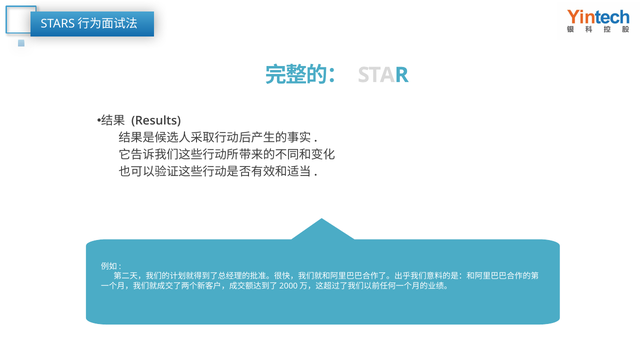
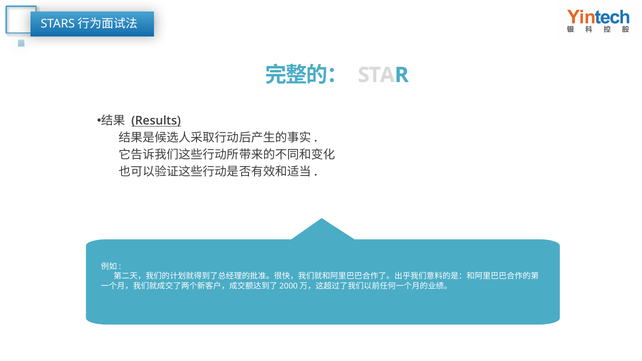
Results underline: none -> present (156, 121)
